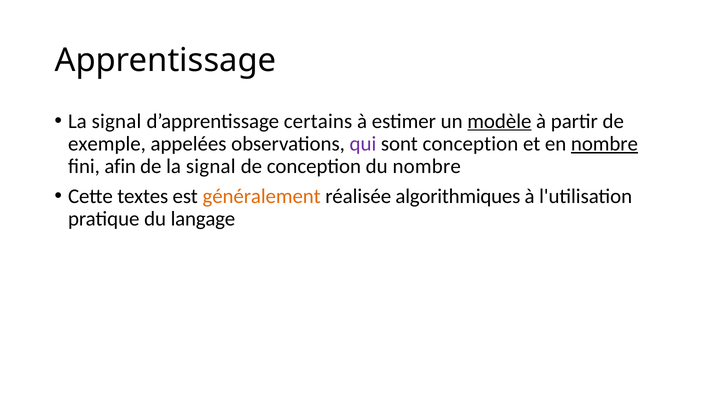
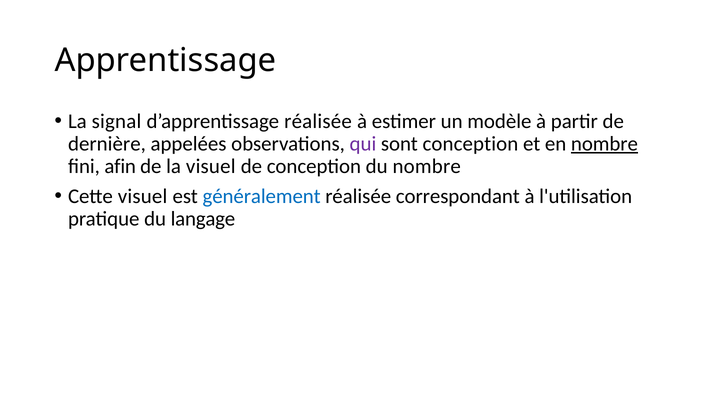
d’apprentissage certains: certains -> réalisée (318, 121)
modèle underline: present -> none (499, 121)
exemple: exemple -> dernière (107, 144)
de la signal: signal -> visuel (211, 166)
Cette textes: textes -> visuel (143, 196)
généralement colour: orange -> blue (262, 196)
algorithmiques: algorithmiques -> correspondant (458, 196)
